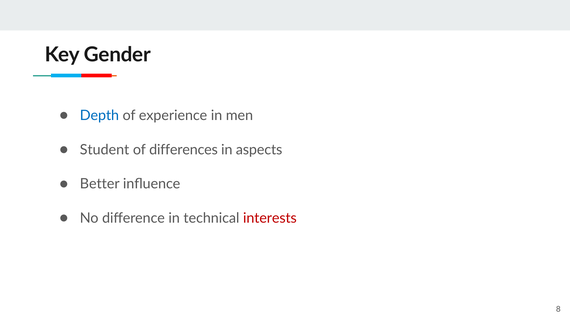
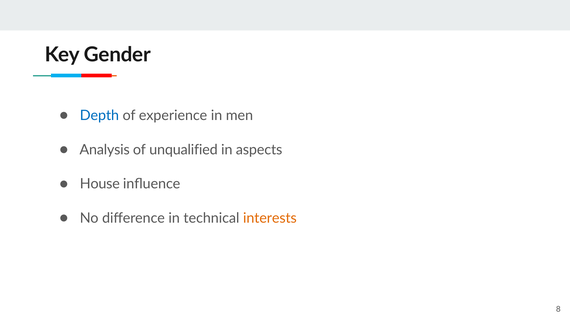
Student: Student -> Analysis (105, 149)
differences: differences -> unqualified (183, 149)
Better: Better -> House (100, 184)
interests colour: red -> orange (270, 218)
